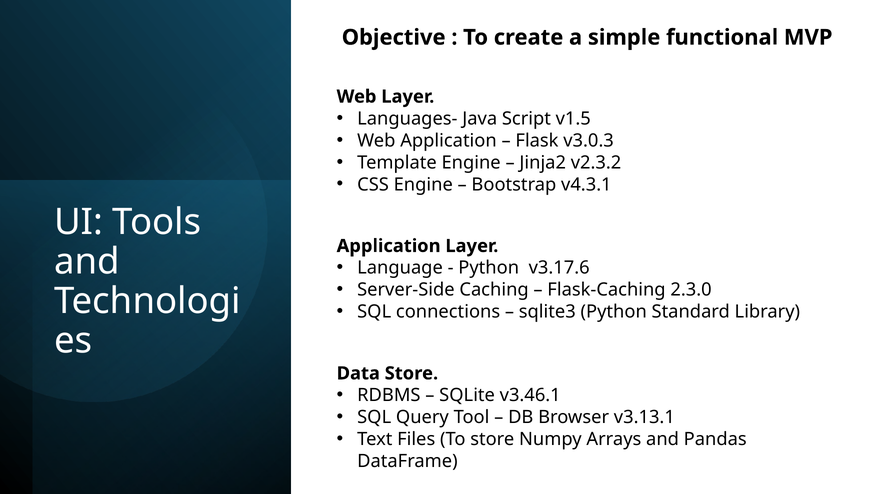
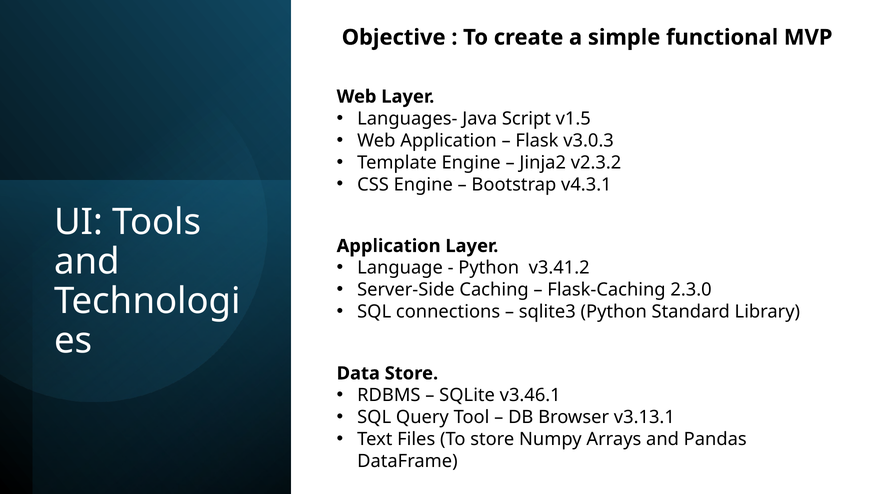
v3.17.6: v3.17.6 -> v3.41.2 (559, 268)
